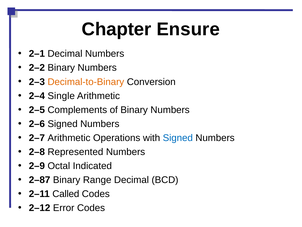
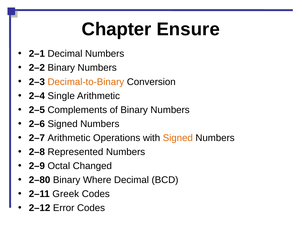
Signed colour: blue -> orange (178, 138)
Indicated: Indicated -> Changed (92, 166)
2–87: 2–87 -> 2–80 (40, 180)
Range: Range -> Where (97, 180)
Called: Called -> Greek (66, 193)
